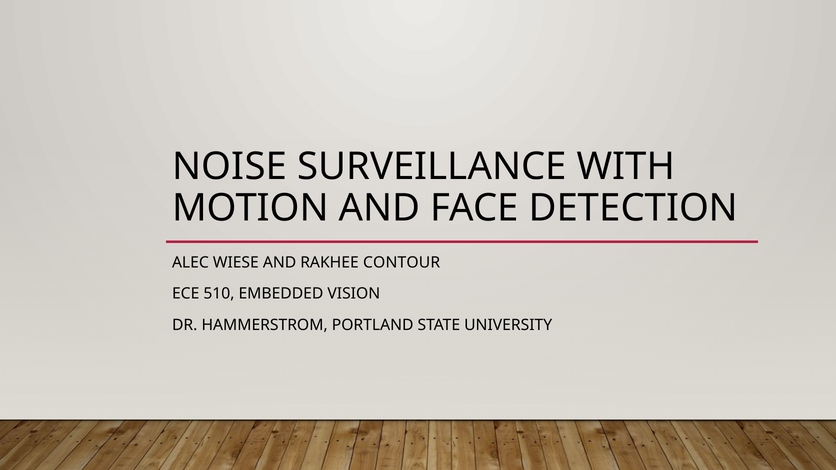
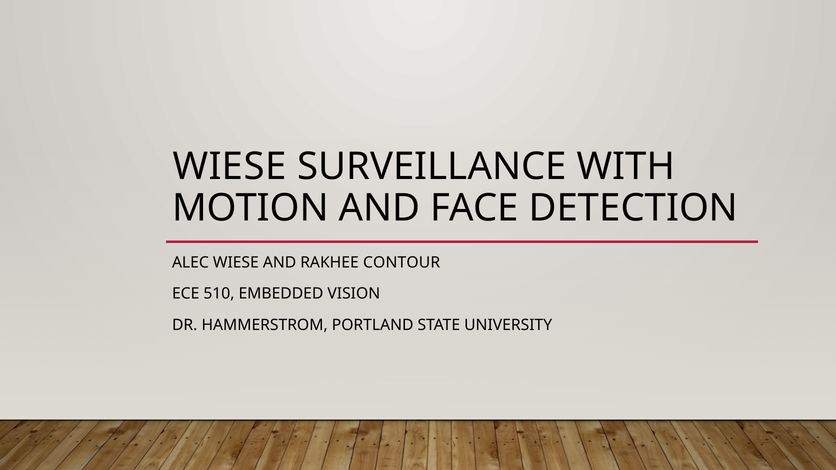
NOISE: NOISE -> WIESE (229, 167)
